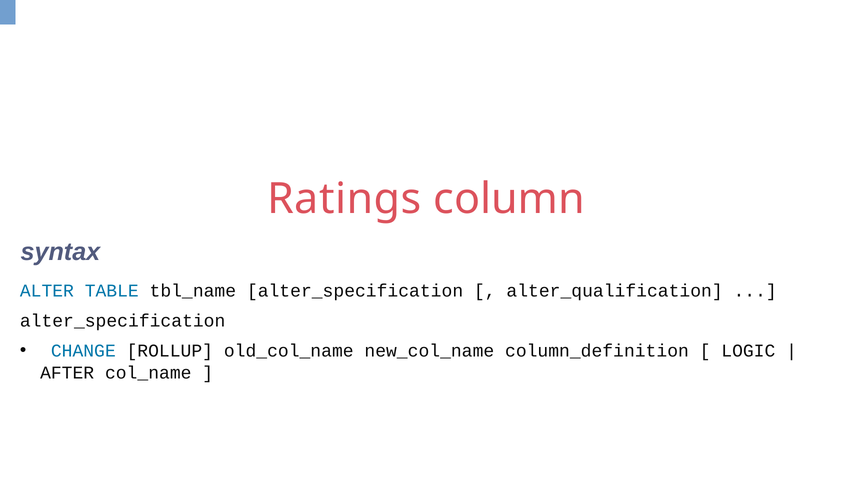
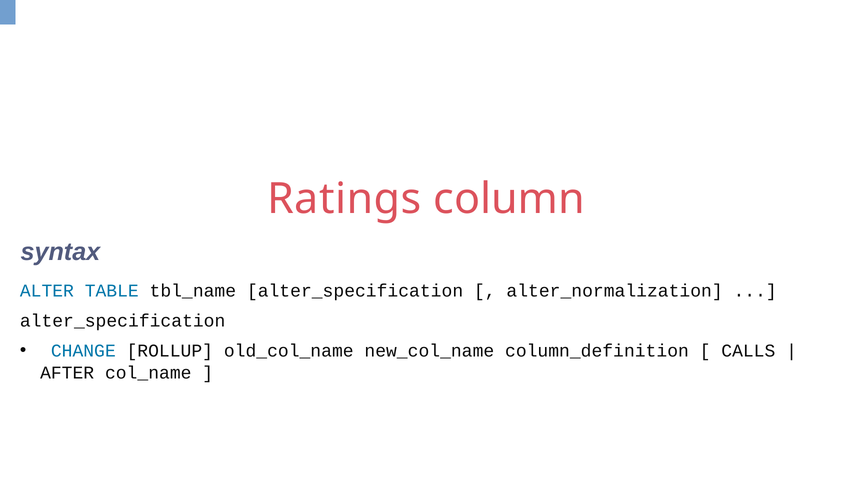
alter_qualification: alter_qualification -> alter_normalization (615, 291)
LOGIC: LOGIC -> CALLS (748, 351)
